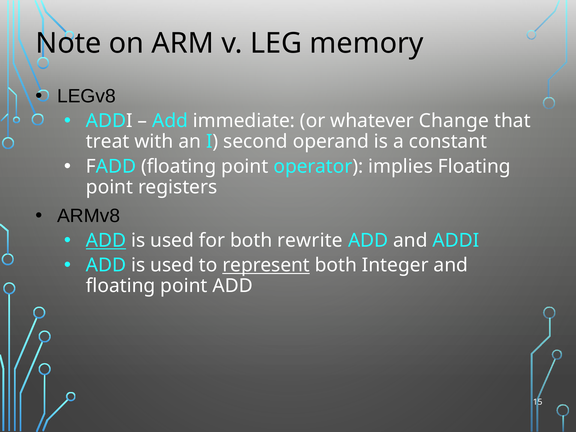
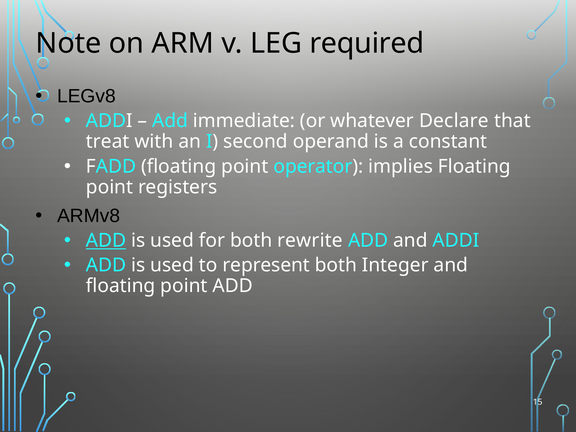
memory: memory -> required (367, 43)
Change: Change -> Declare (454, 121)
represent underline: present -> none (266, 265)
